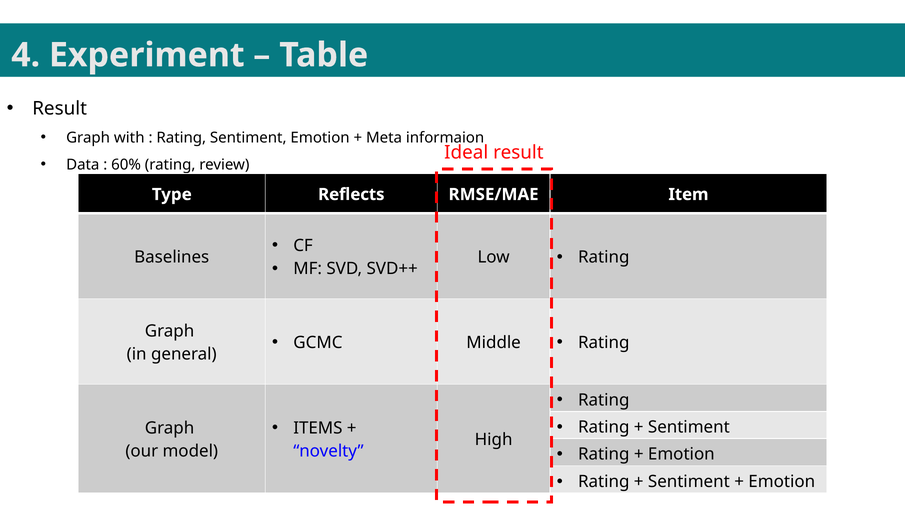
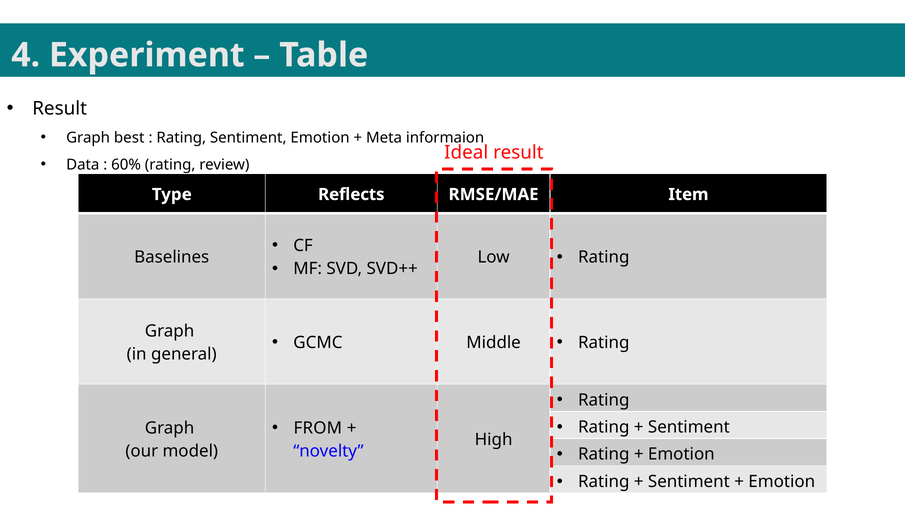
with: with -> best (129, 138)
ITEMS: ITEMS -> FROM (318, 428)
